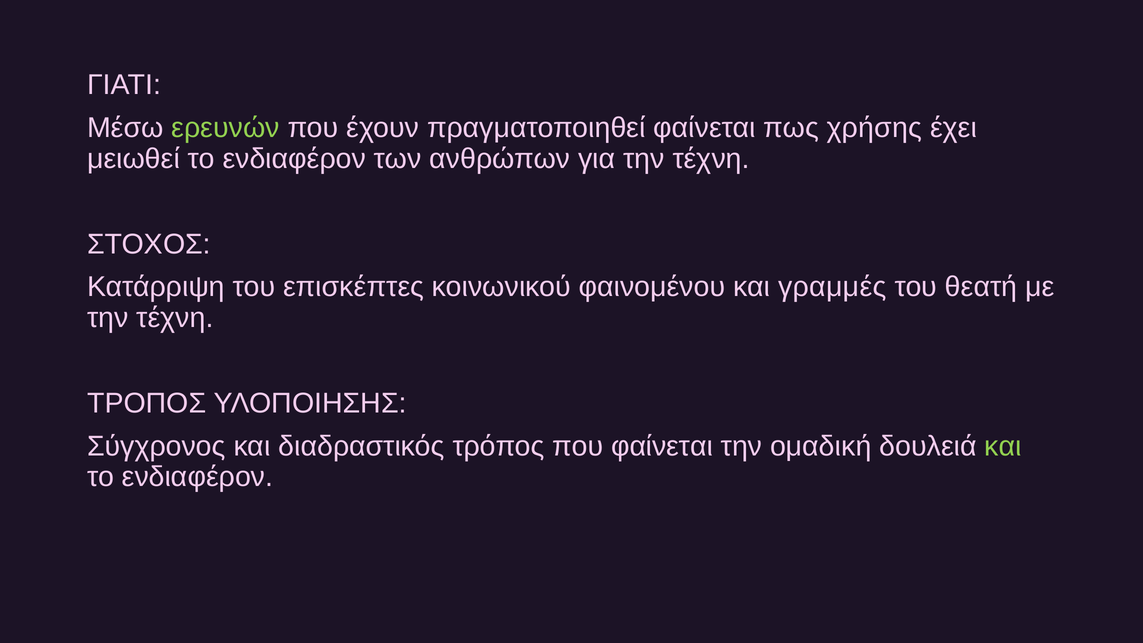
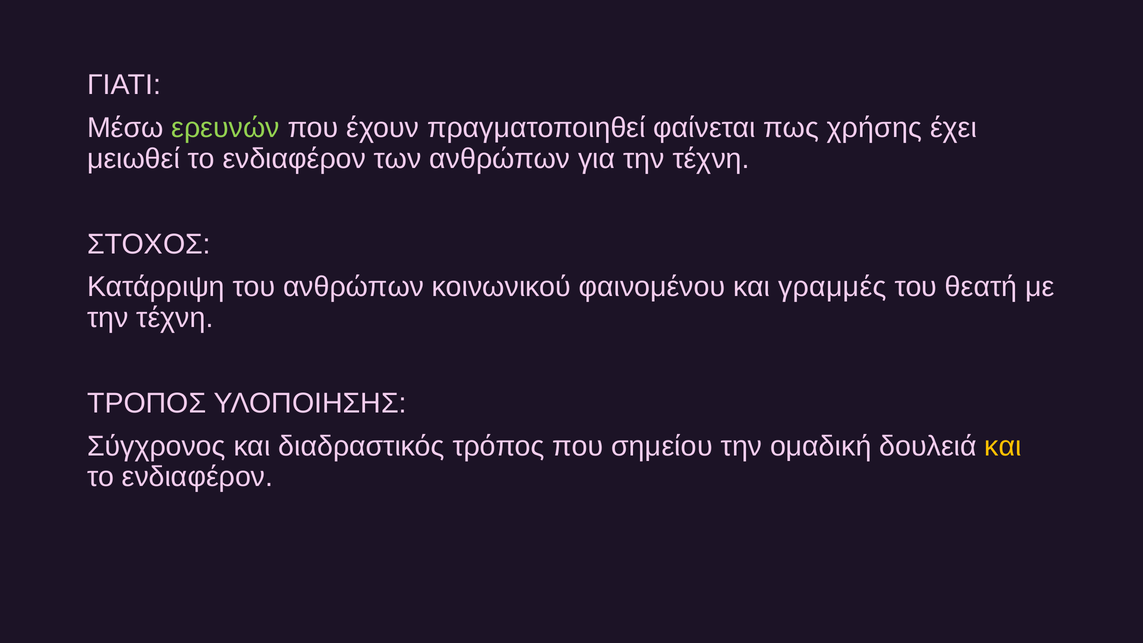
του επισκέπτες: επισκέπτες -> ανθρώπων (354, 287)
που φαίνεται: φαίνεται -> σημείου (662, 446)
και colour: light green -> yellow (1003, 446)
